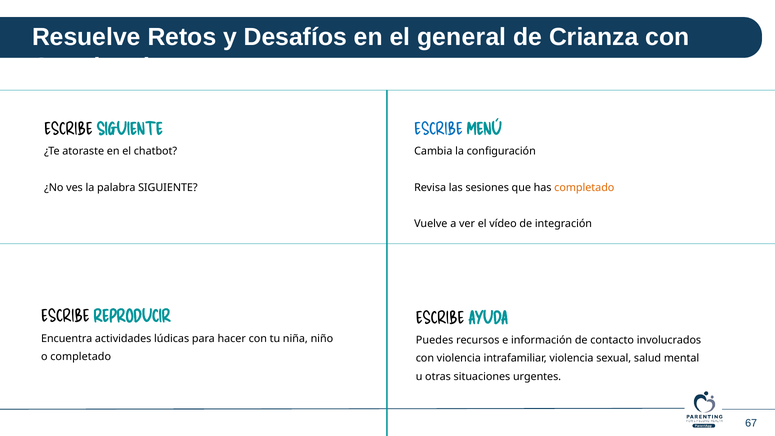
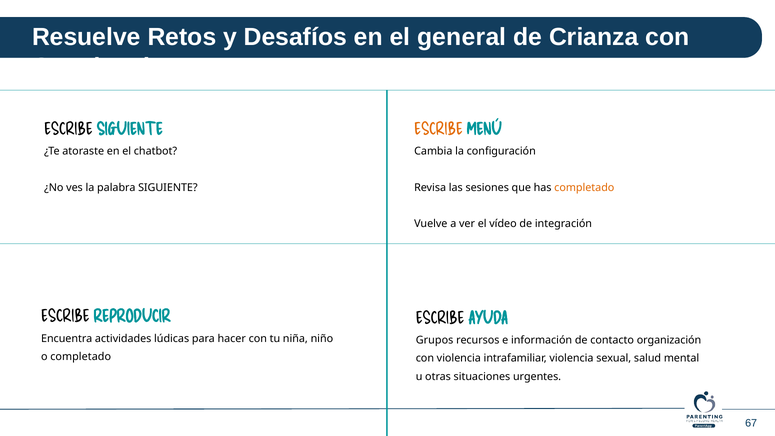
ESCRIBE colour: blue -> orange (439, 129)
Puedes: Puedes -> Grupos (435, 340)
involucrados: involucrados -> organización (669, 340)
